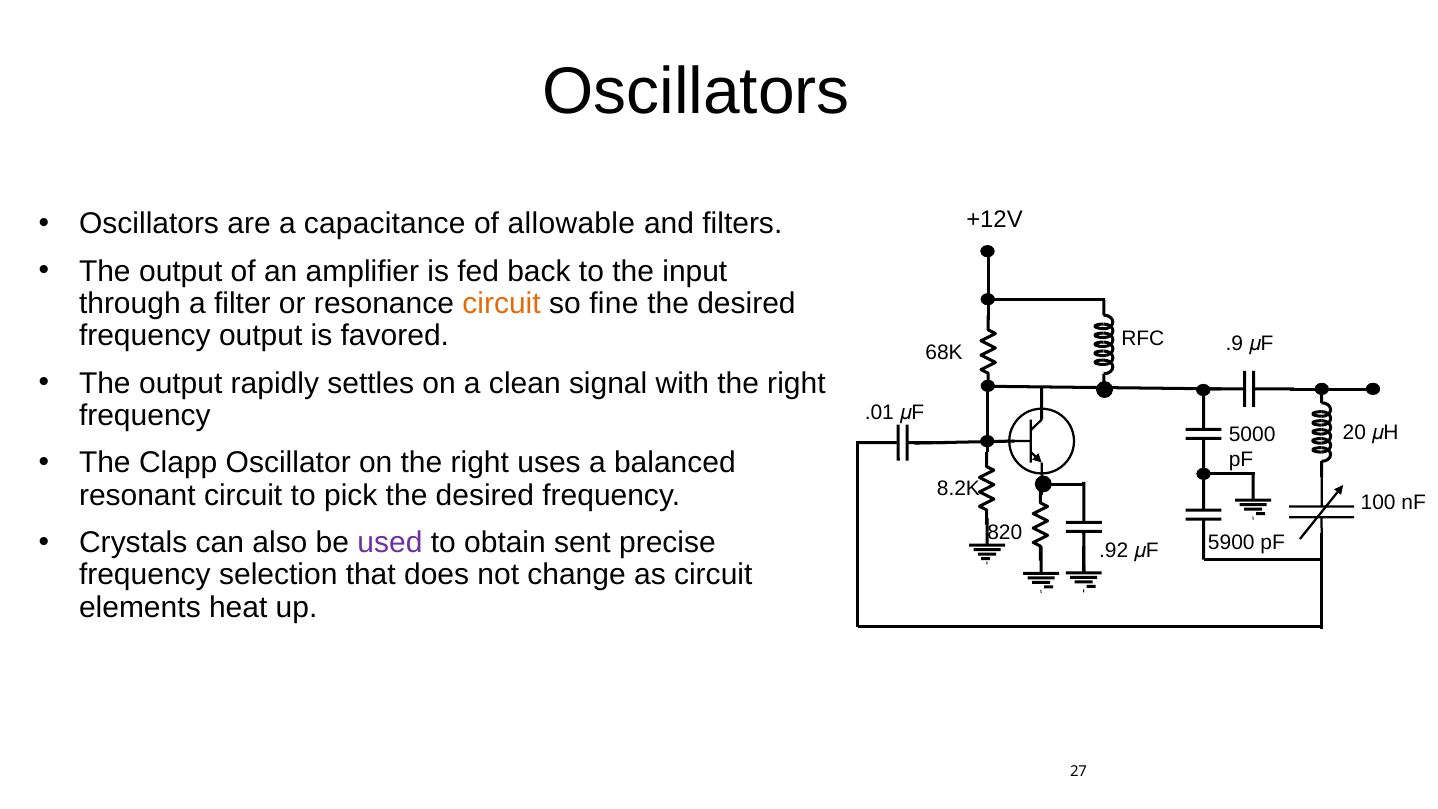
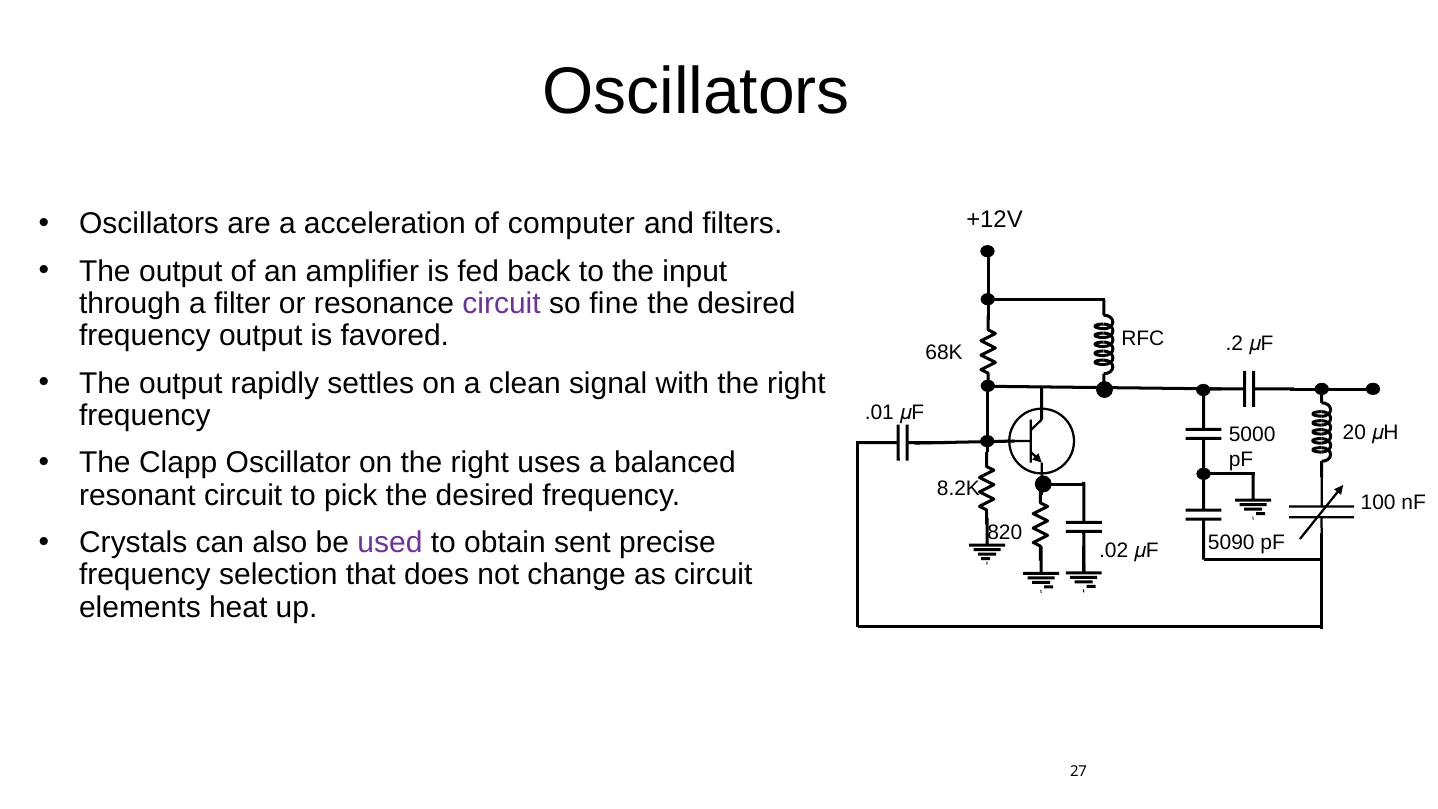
capacitance: capacitance -> acceleration (385, 224)
allowable: allowable -> computer (571, 224)
circuit colour: orange -> purple (502, 303)
.9: .9 -> .2 (1234, 343)
5900: 5900 -> 5090 (1231, 543)
.92: .92 -> .02 (1114, 550)
